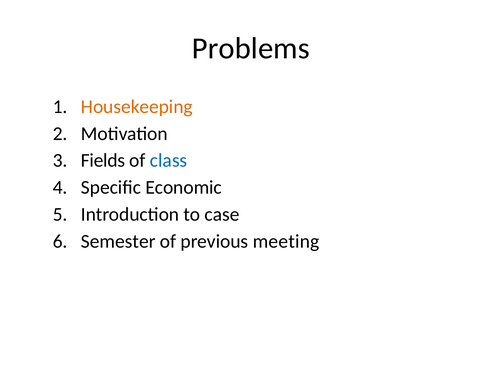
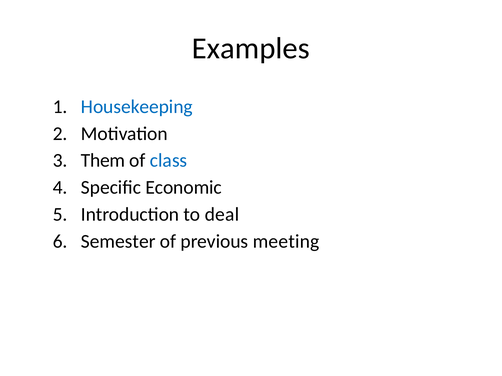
Problems: Problems -> Examples (251, 49)
Housekeeping colour: orange -> blue (137, 107)
Fields: Fields -> Them (103, 161)
case: case -> deal (222, 215)
